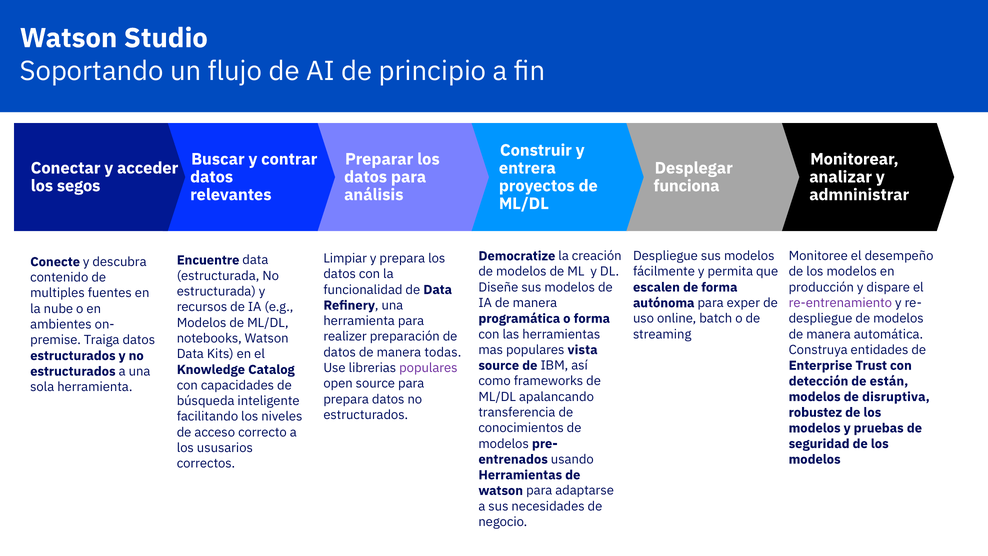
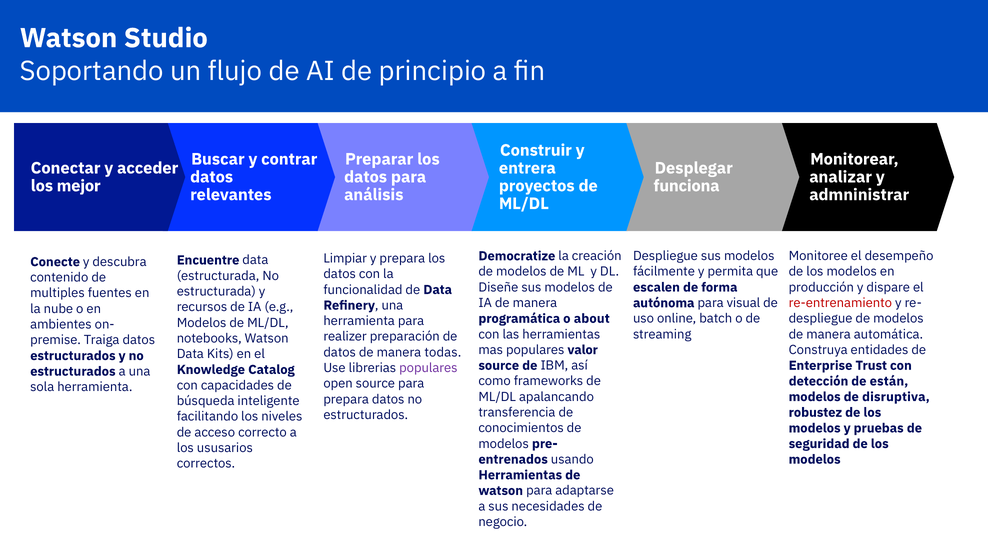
segos: segos -> mejor (79, 186)
exper: exper -> visual (743, 303)
re-entrenamiento colour: purple -> red (840, 303)
o forma: forma -> about (592, 318)
vista: vista -> valor (583, 350)
